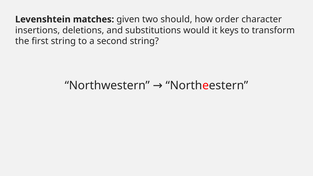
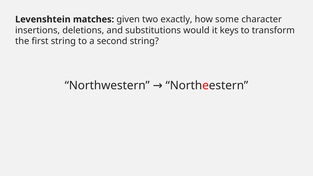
should: should -> exactly (176, 19)
order: order -> some (227, 19)
